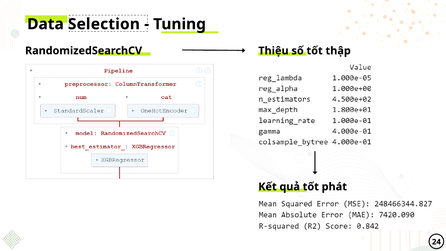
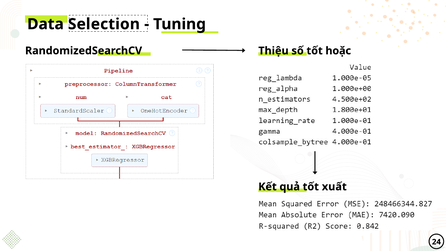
thập: thập -> hoặc (338, 51)
phát: phát -> xuất (334, 187)
